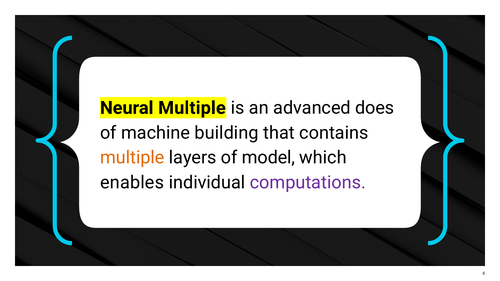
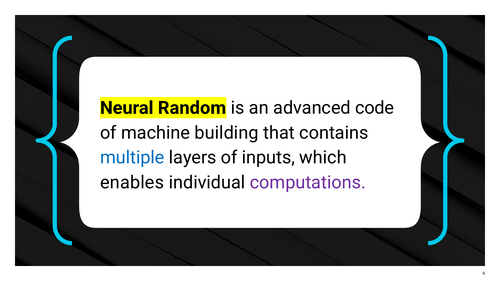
Neural Multiple: Multiple -> Random (192, 108)
does: does -> code (375, 108)
multiple colour: orange -> blue (132, 158)
model: model -> inputs (268, 158)
